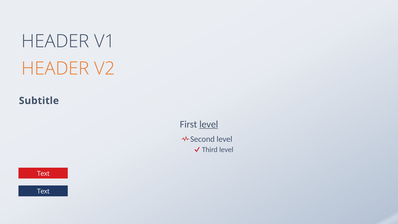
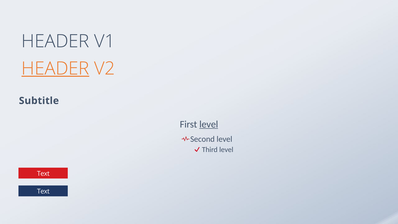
HEADER underline: none -> present (55, 68)
